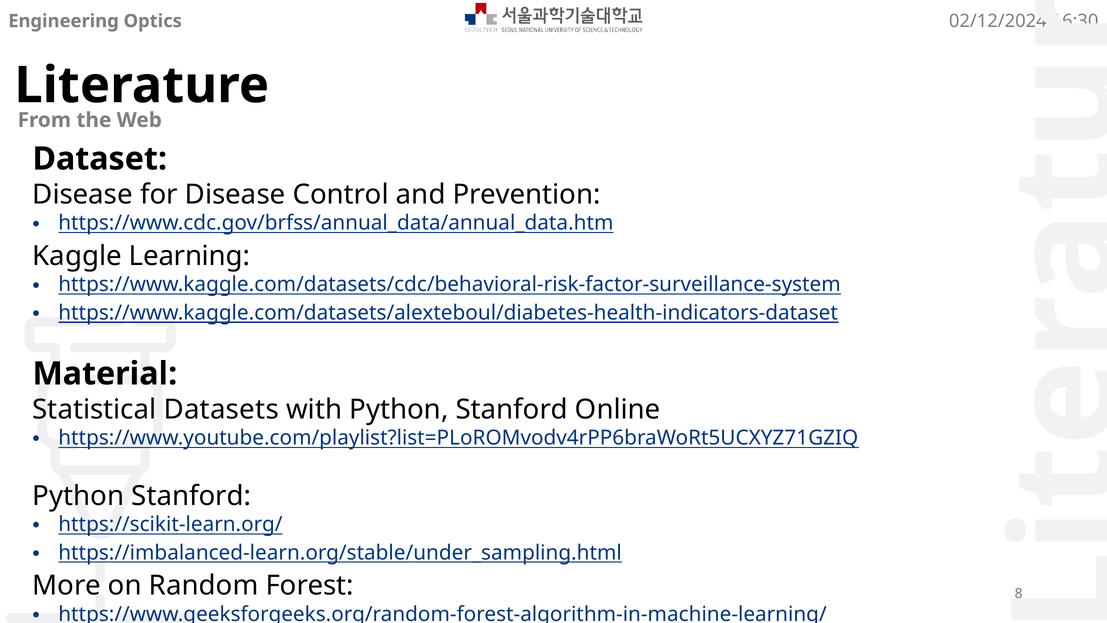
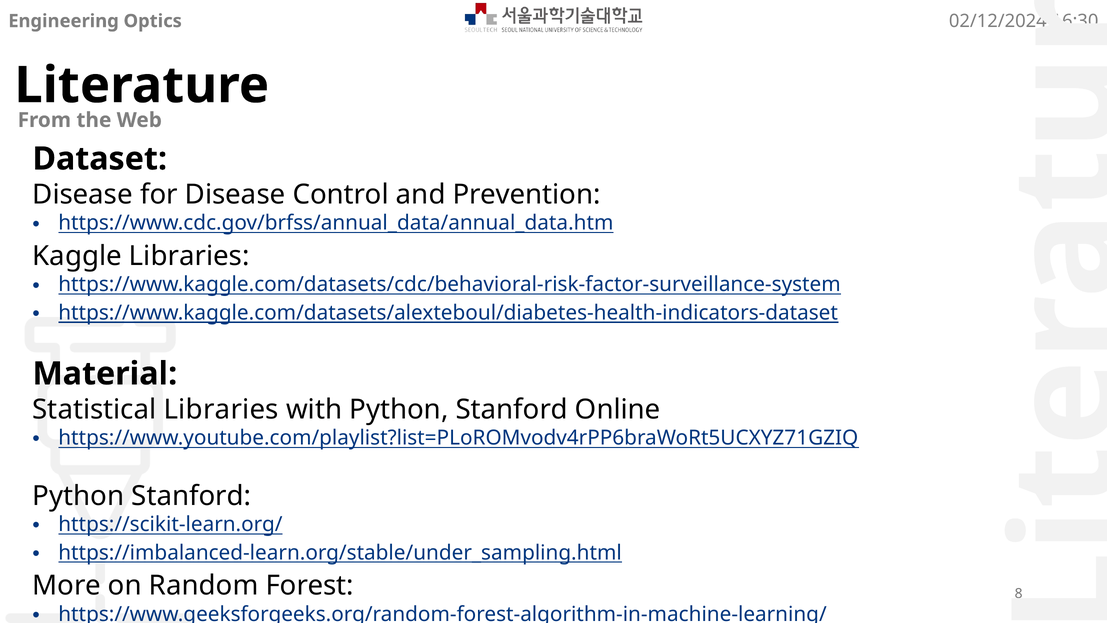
Kaggle Learning: Learning -> Libraries (189, 256)
Statistical Datasets: Datasets -> Libraries (221, 409)
